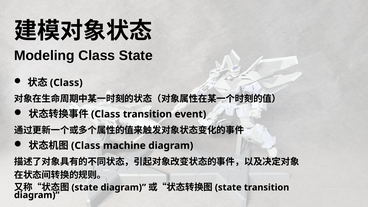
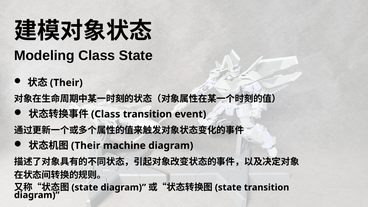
Class: Class -> Their (66, 83)
Class: Class -> Their (86, 146)
